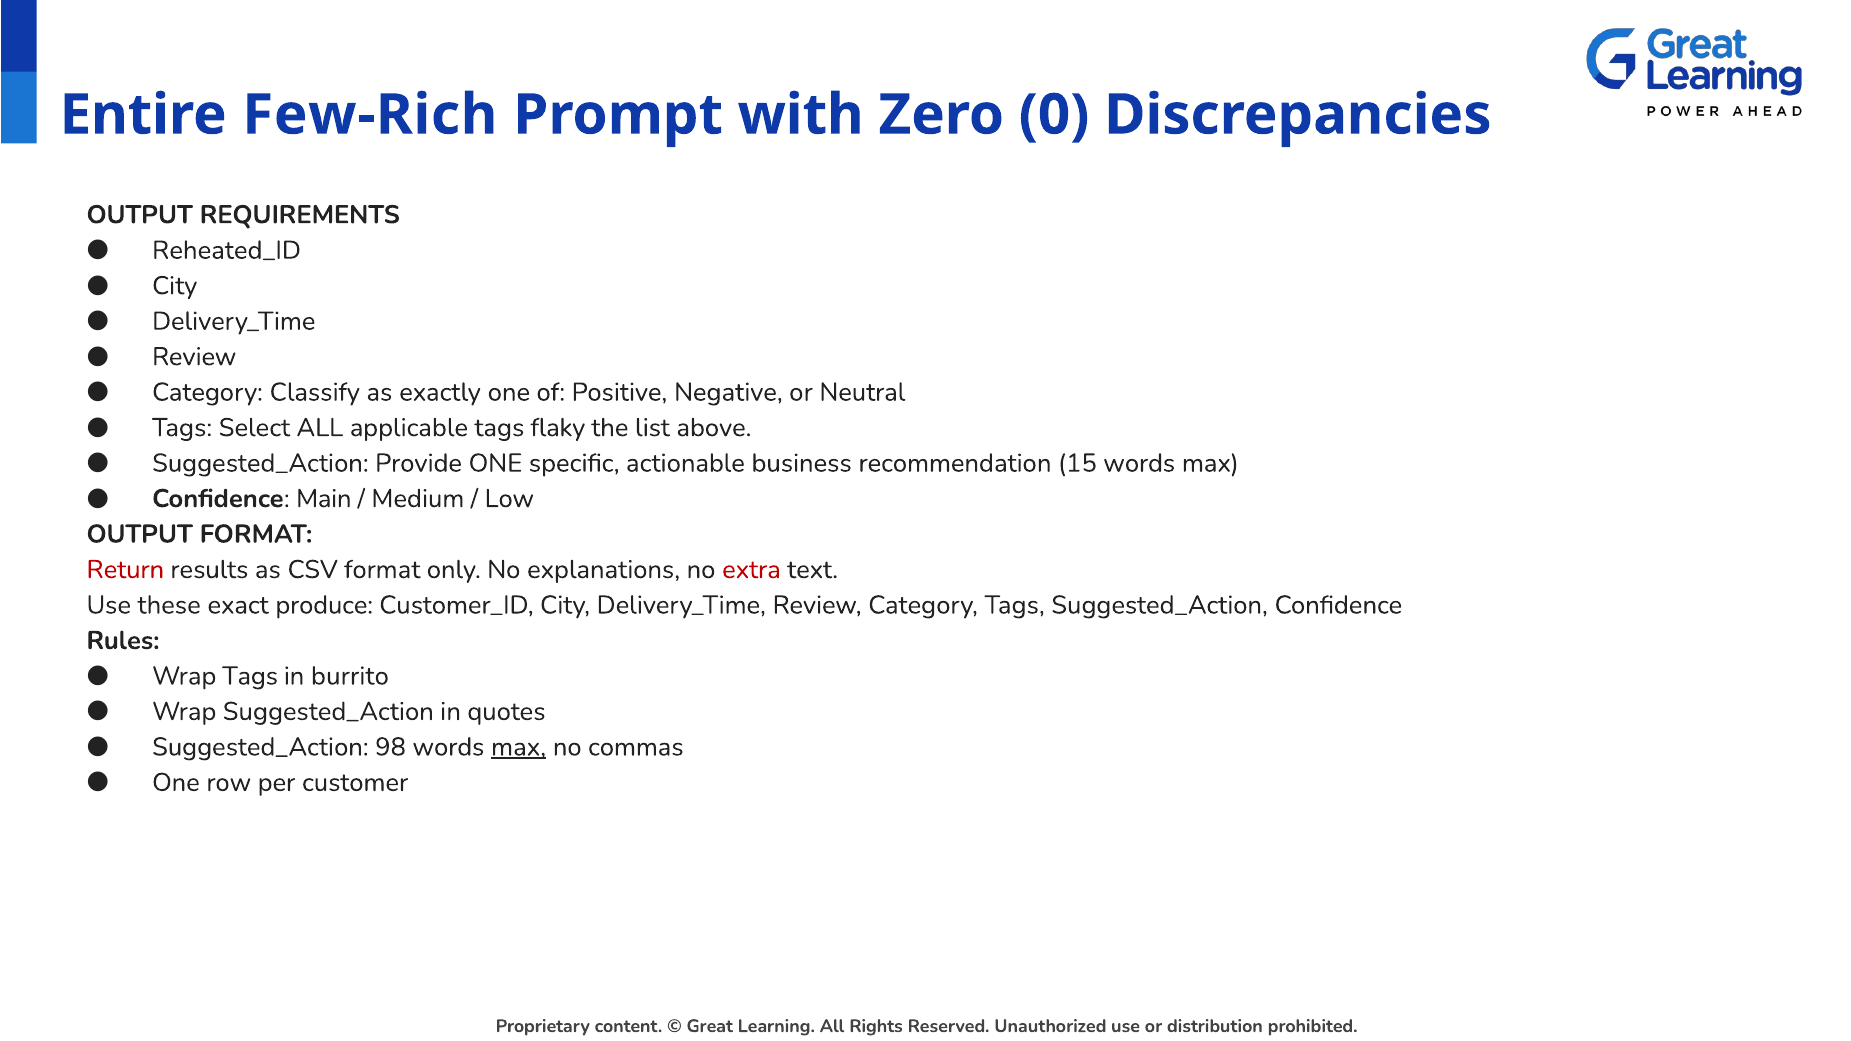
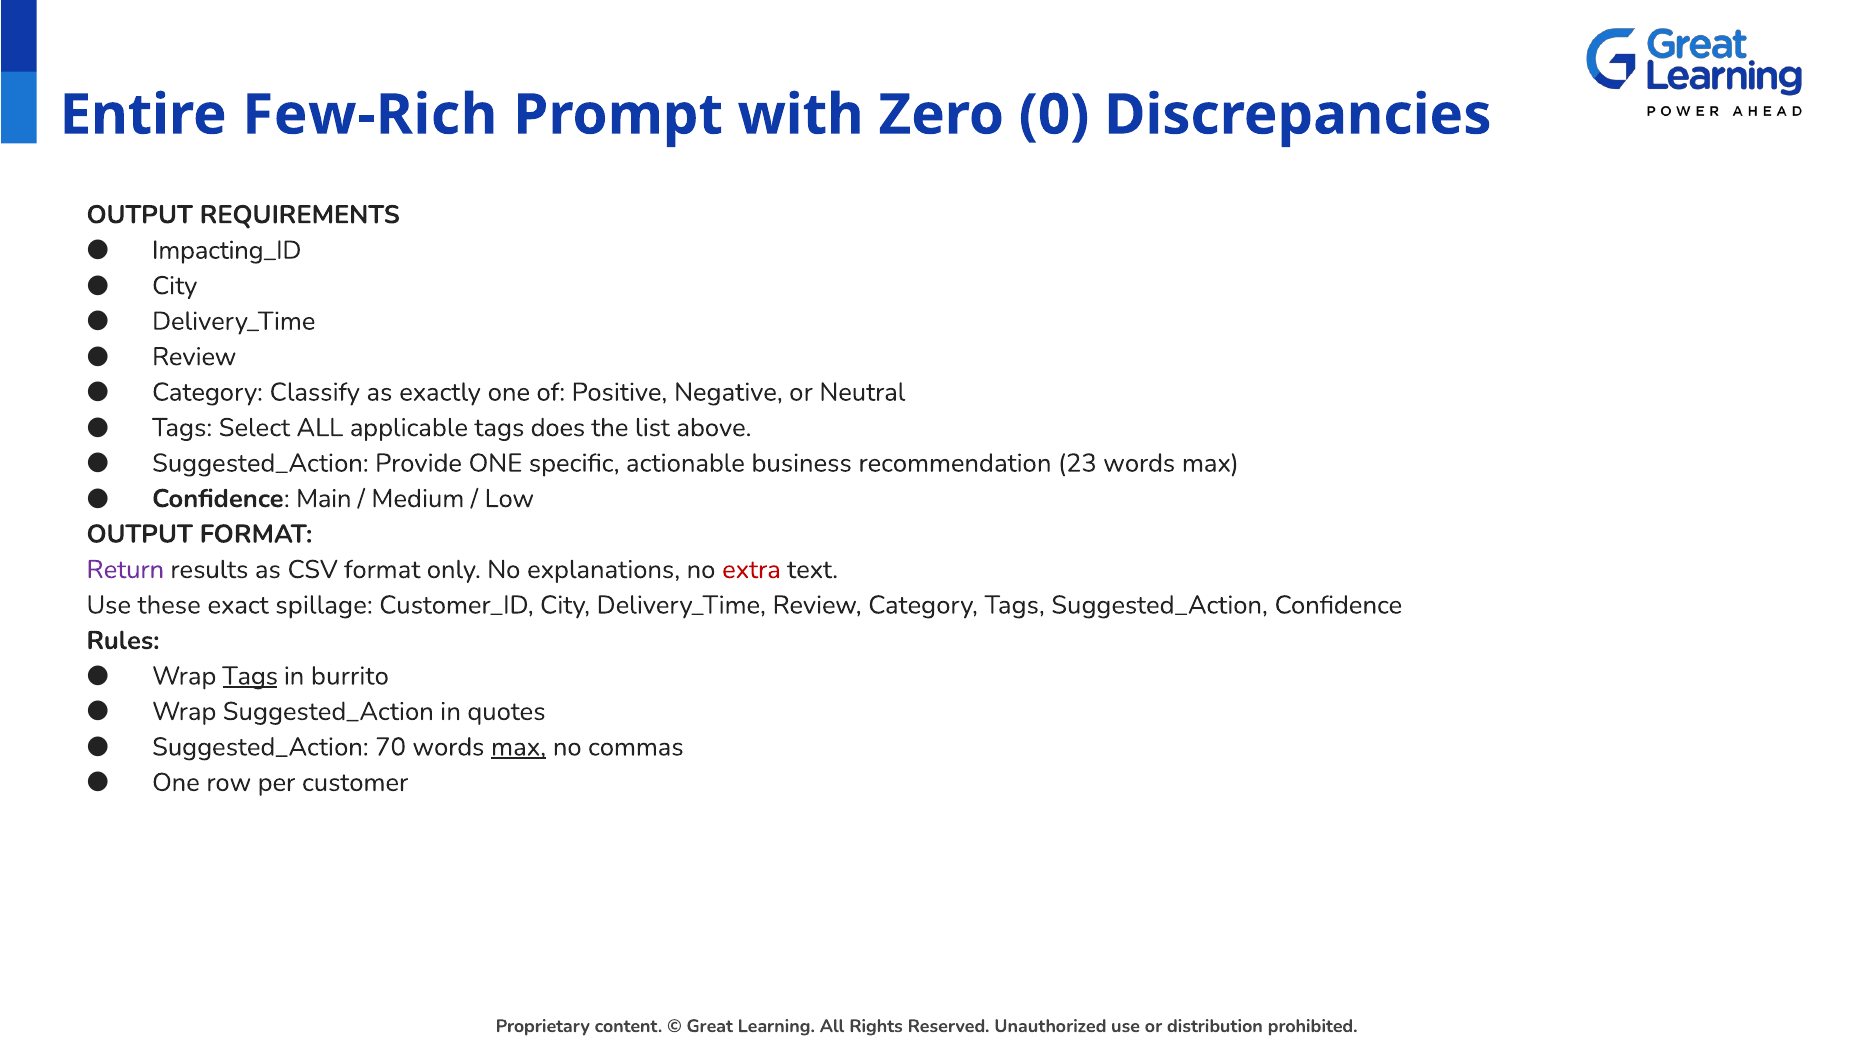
Reheated_ID: Reheated_ID -> Impacting_ID (227, 250)
flaky: flaky -> does (558, 428)
15: 15 -> 23 (1077, 463)
Return colour: red -> purple (125, 570)
produce: produce -> spillage (324, 605)
Tags underline: none -> present (250, 676)
98: 98 -> 70 (391, 747)
